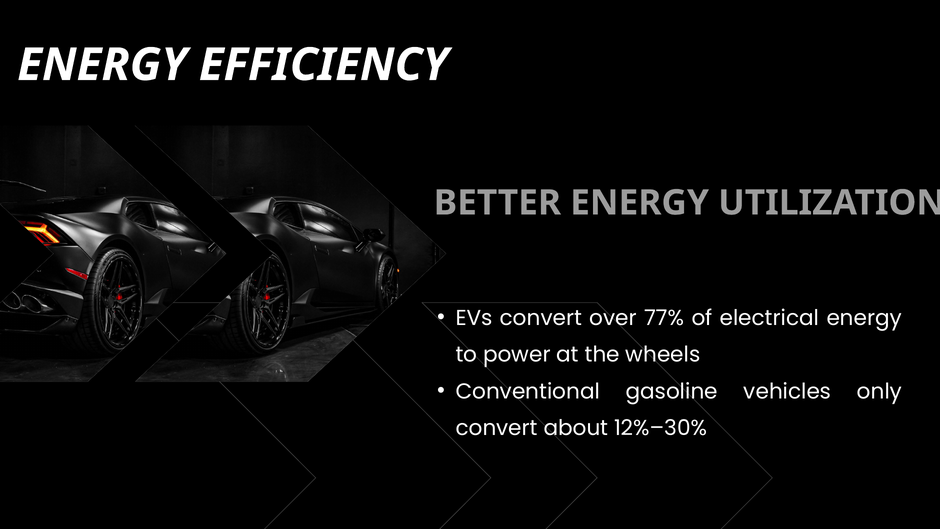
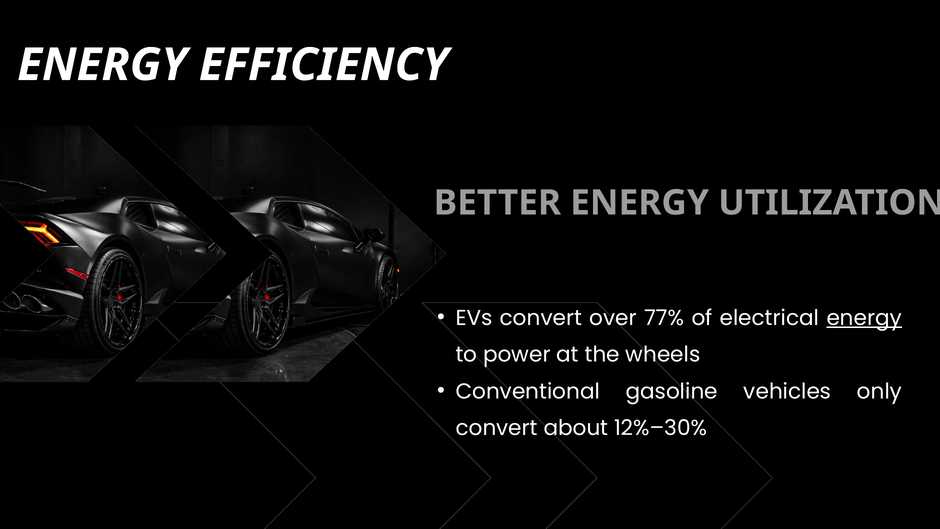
energy underline: none -> present (864, 318)
